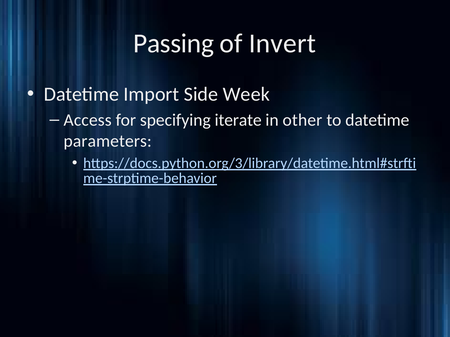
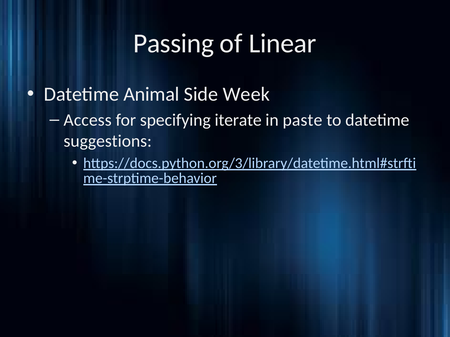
Invert: Invert -> Linear (283, 44)
Import: Import -> Animal (151, 94)
other: other -> paste (302, 120)
parameters: parameters -> suggestions (108, 141)
